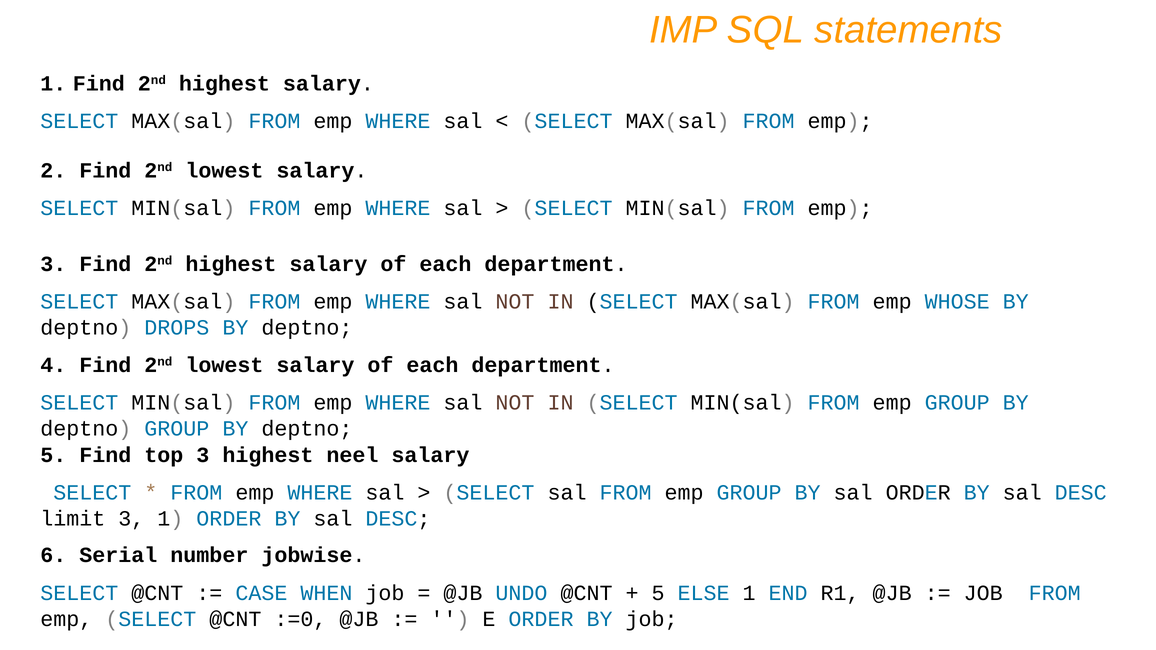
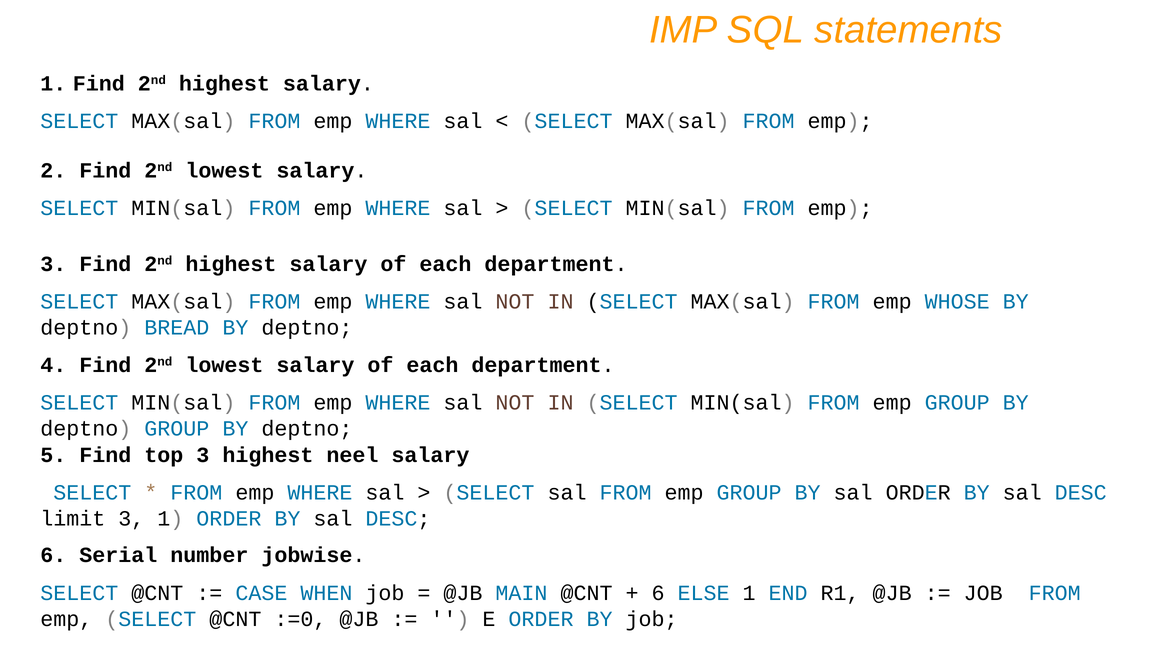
DROPS: DROPS -> BREAD (177, 328)
UNDO: UNDO -> MAIN (521, 593)
5: 5 -> 6 (658, 593)
